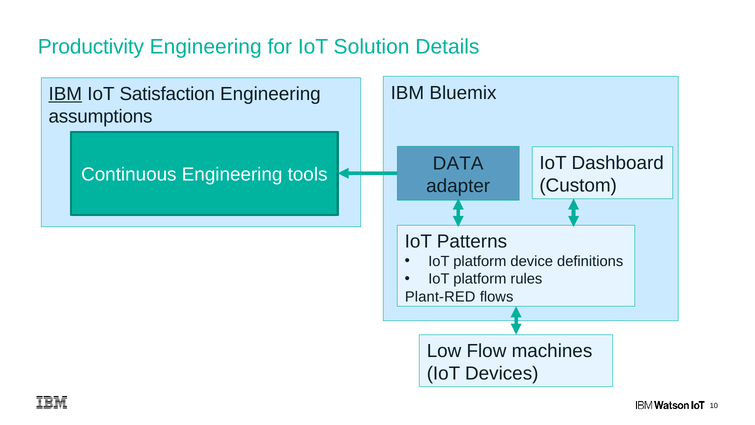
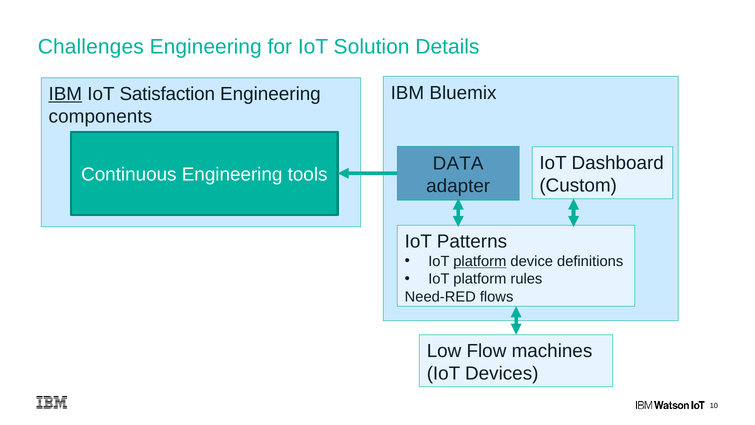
Productivity: Productivity -> Challenges (91, 47)
assumptions: assumptions -> components (100, 116)
platform underline: none -> present (480, 261)
Plant-RED: Plant-RED -> Need-RED (440, 296)
